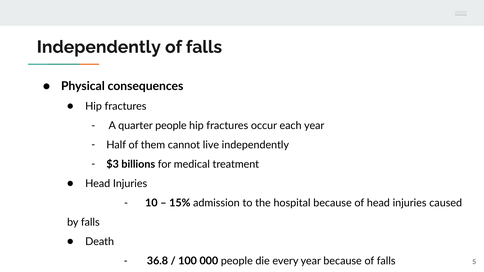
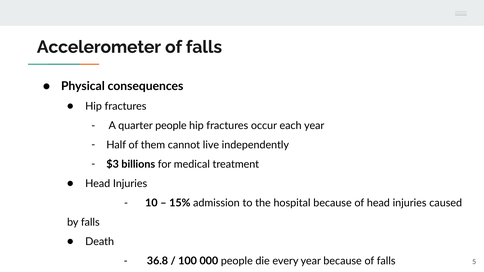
Independently: Independently -> Accelerometer (99, 47)
